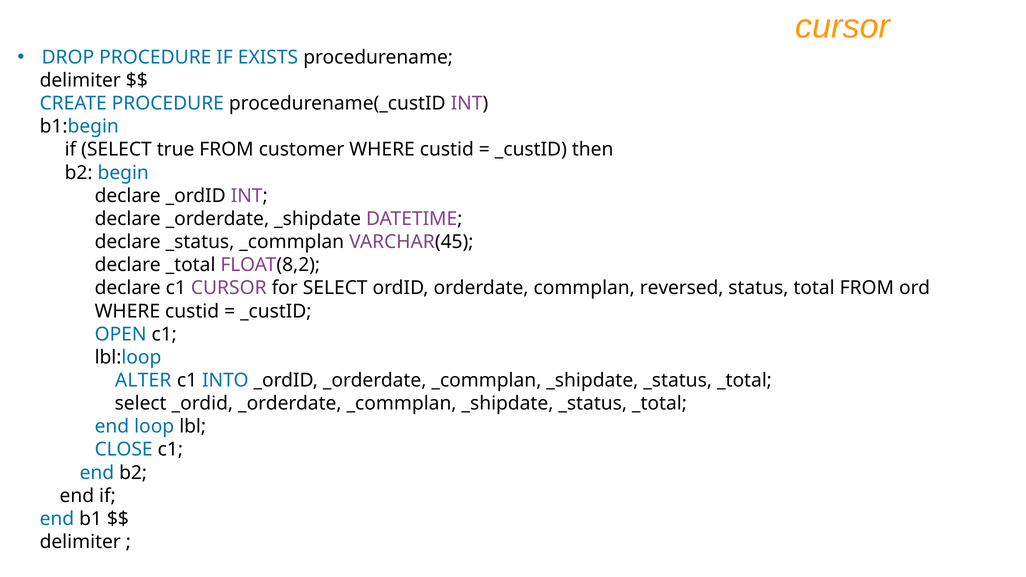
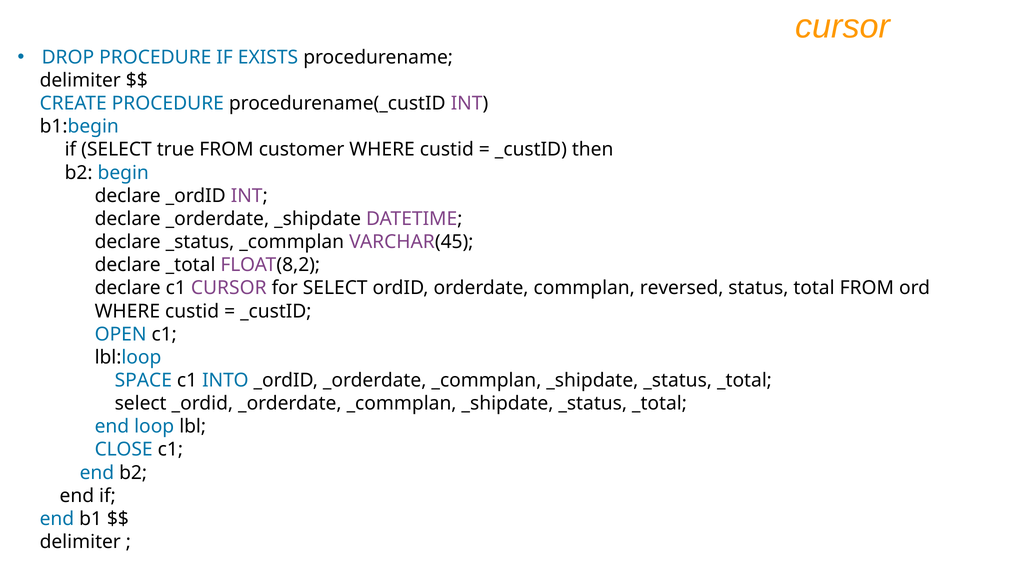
ALTER: ALTER -> SPACE (143, 380)
